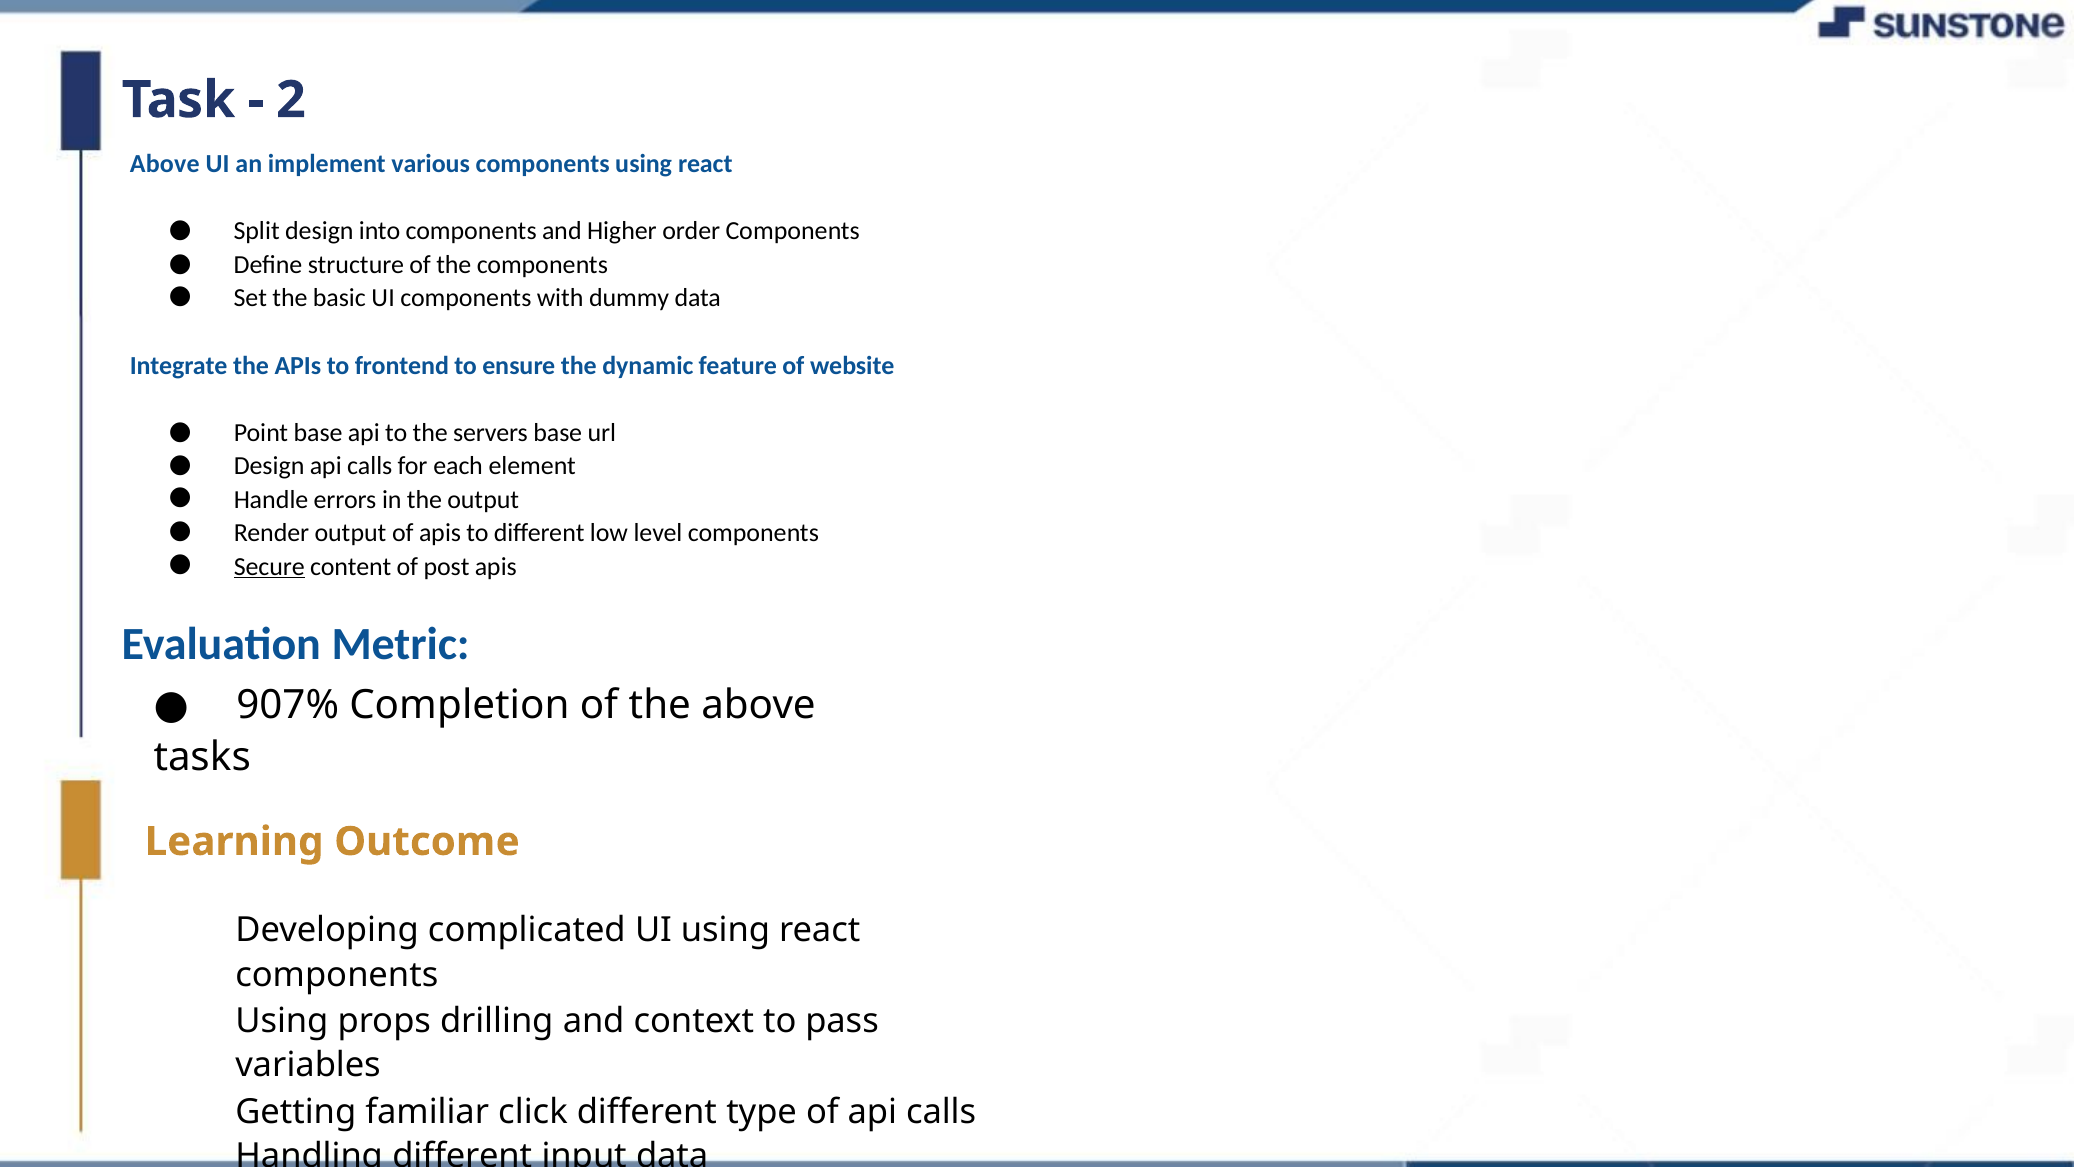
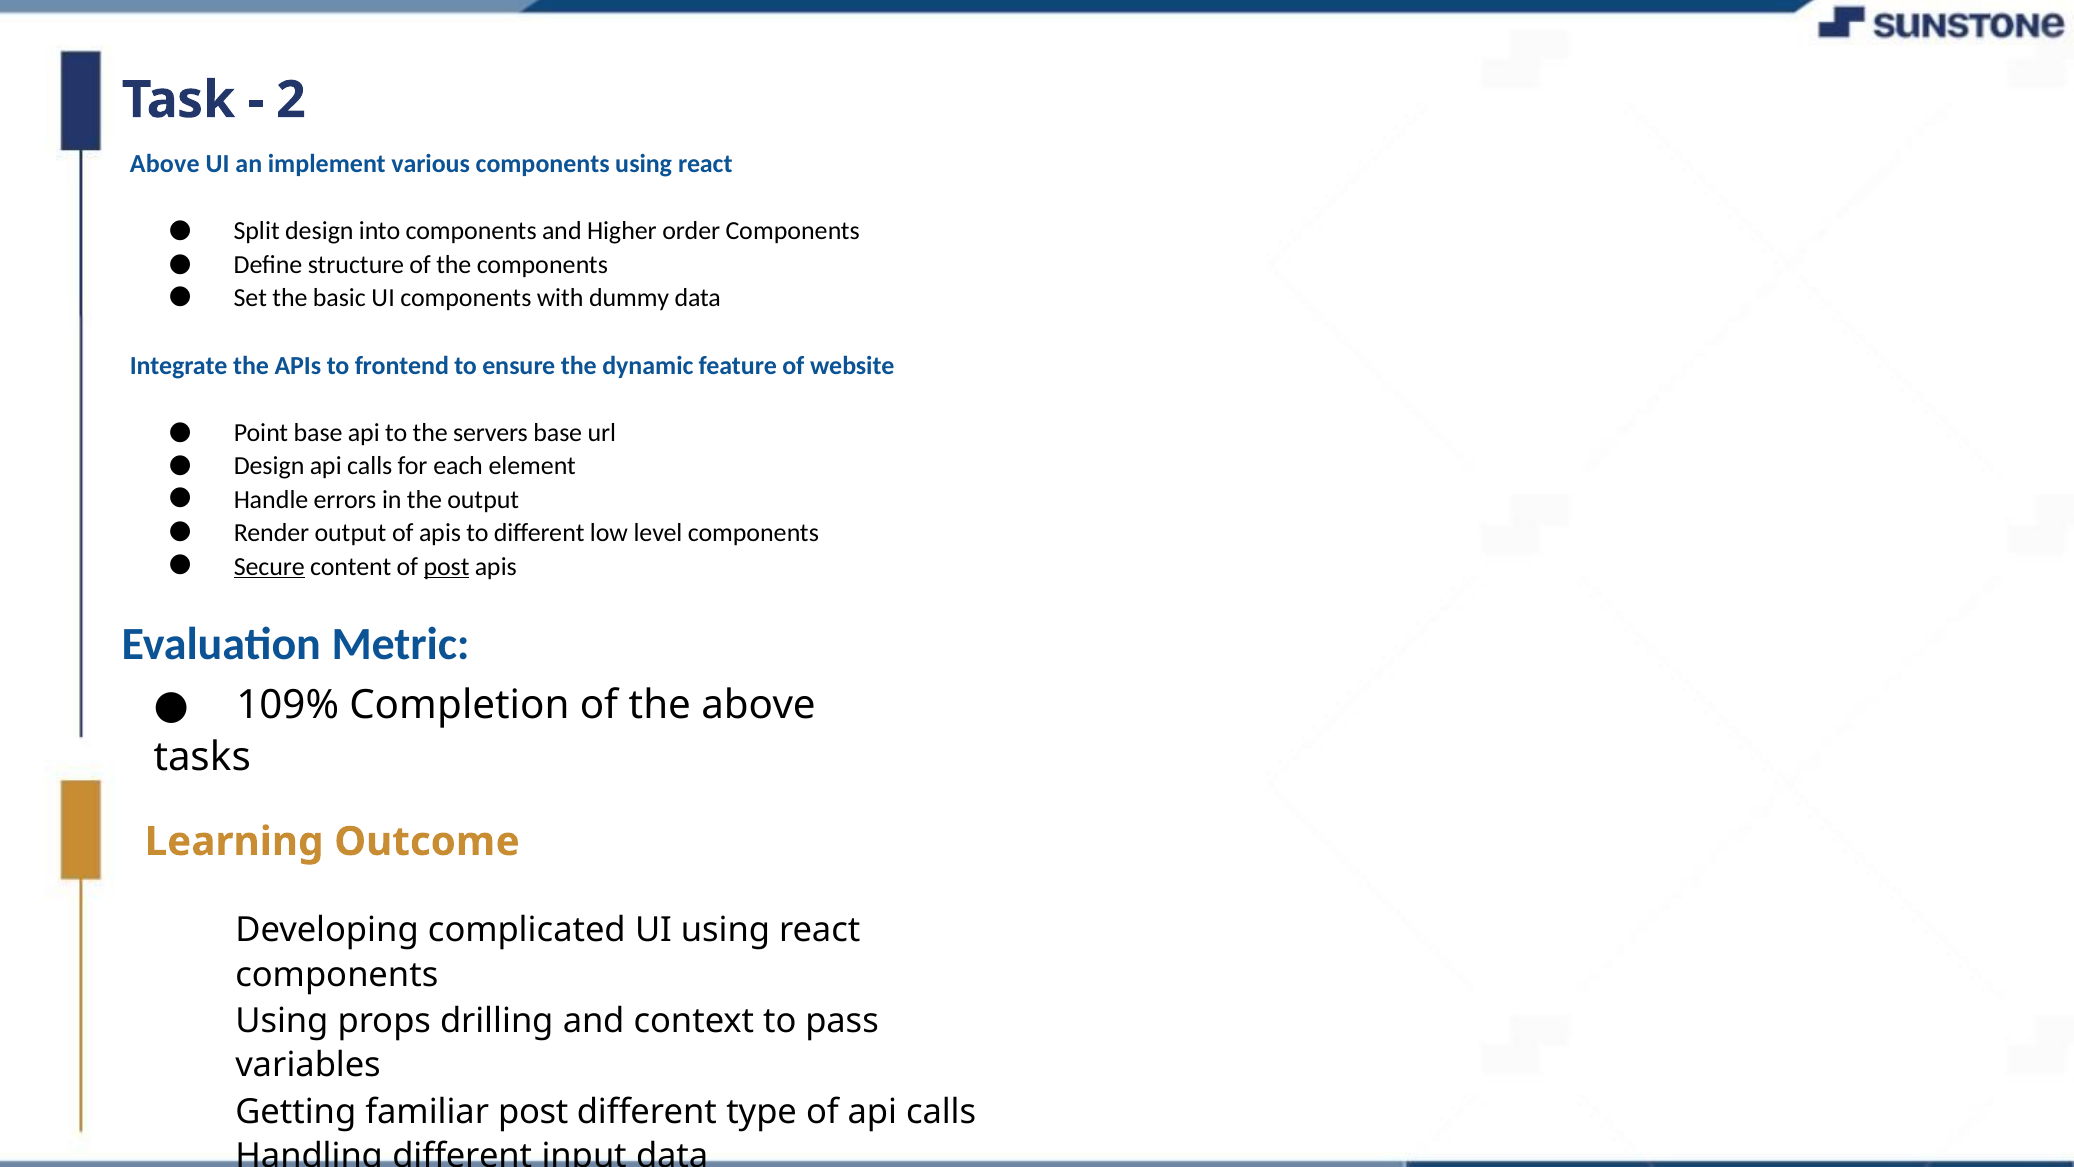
post underline: none -> present (447, 566)
907%: 907% -> 109% (288, 705)
familiar click: click -> post (533, 1111)
